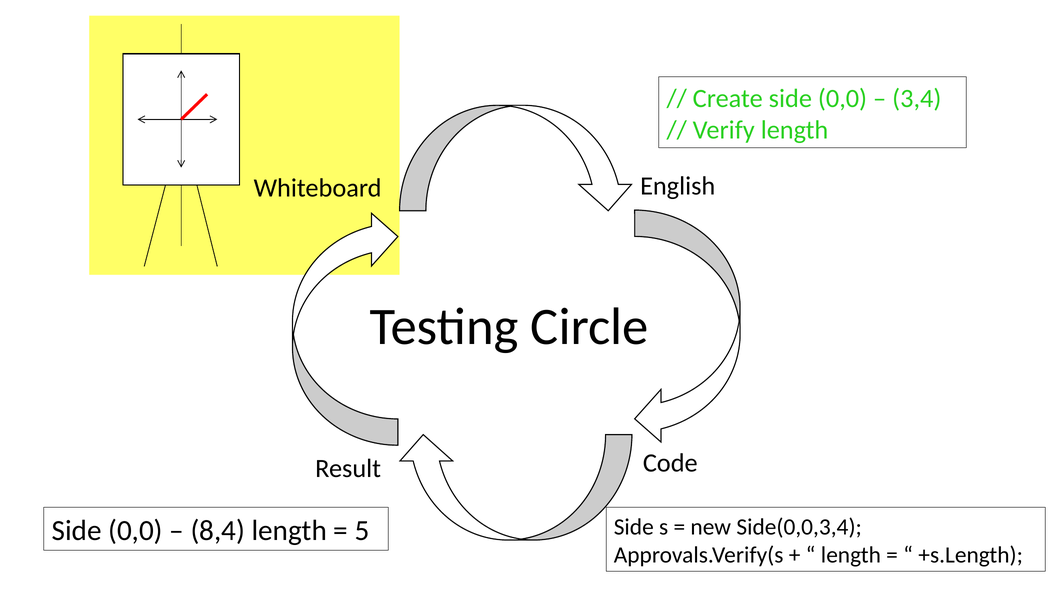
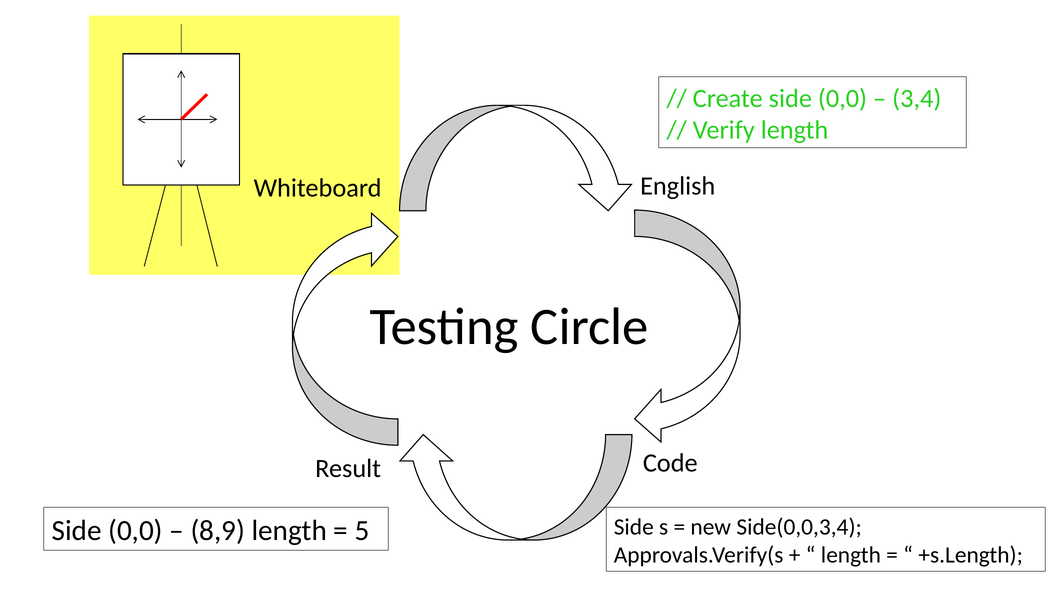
8,4: 8,4 -> 8,9 (218, 531)
